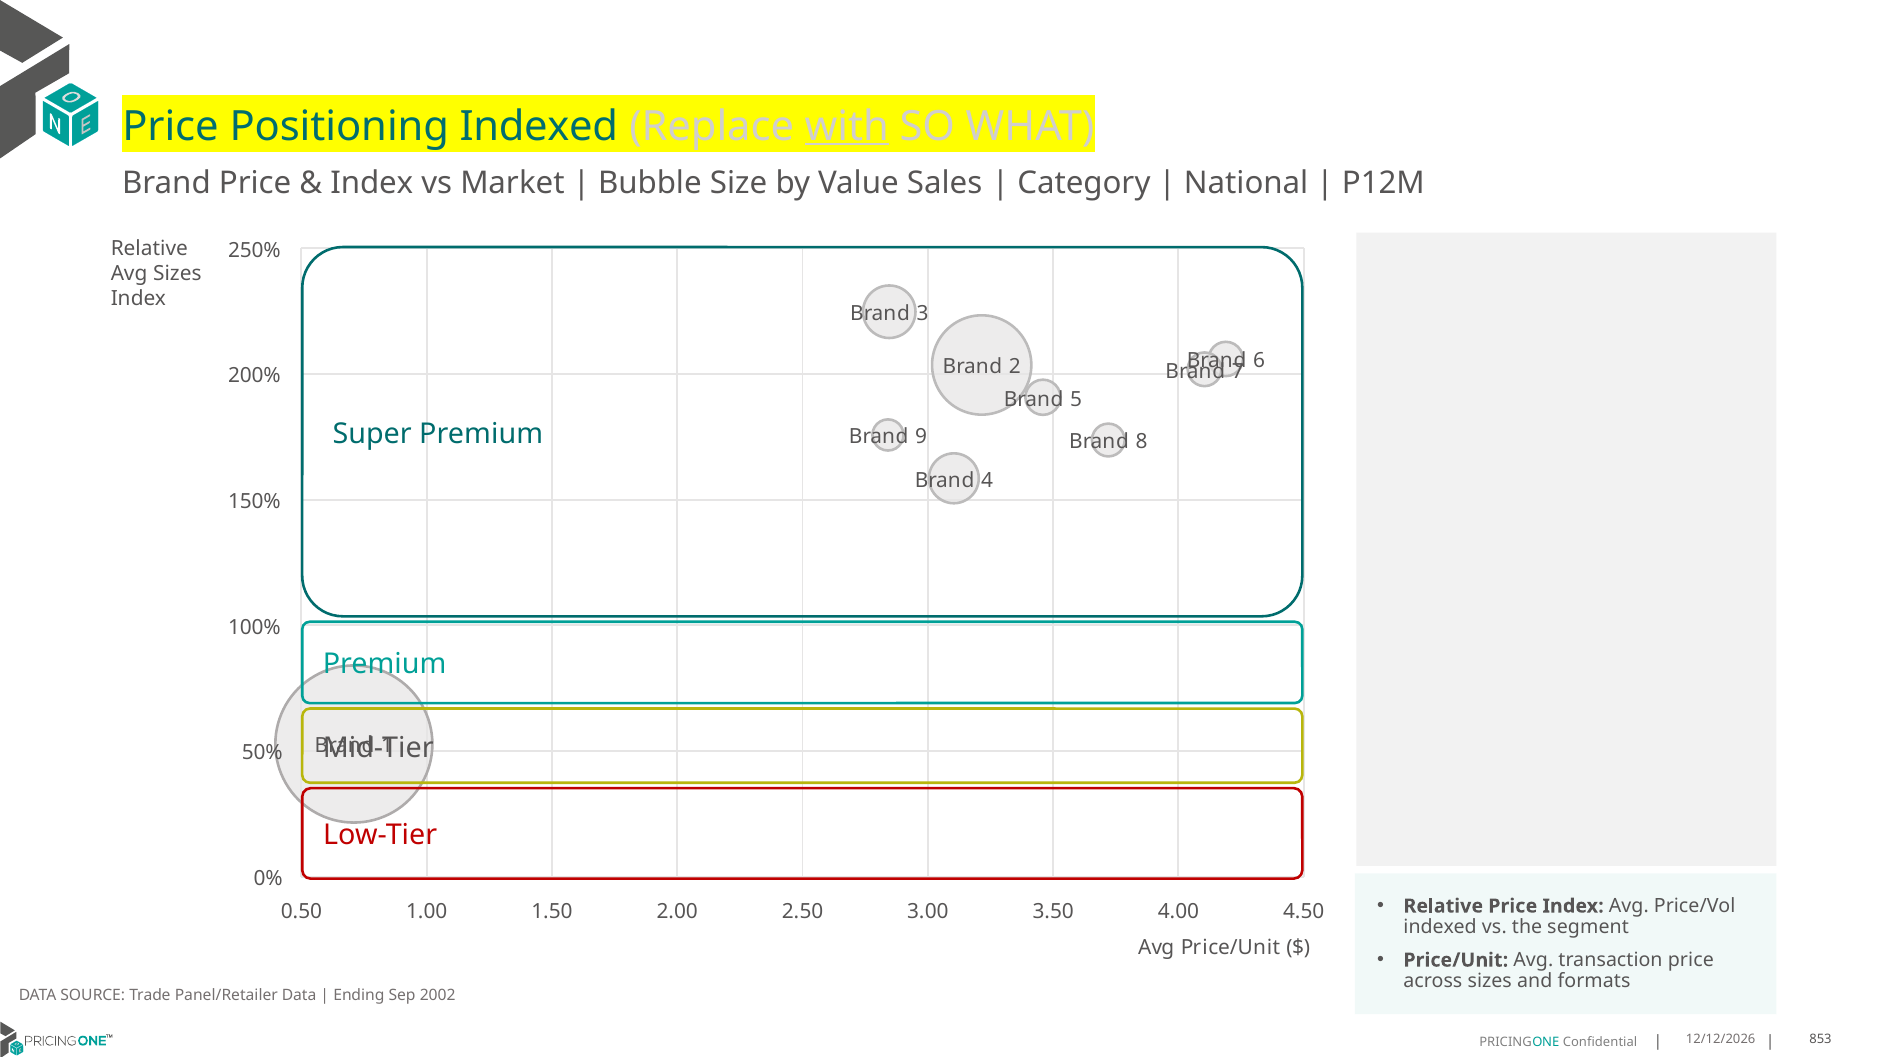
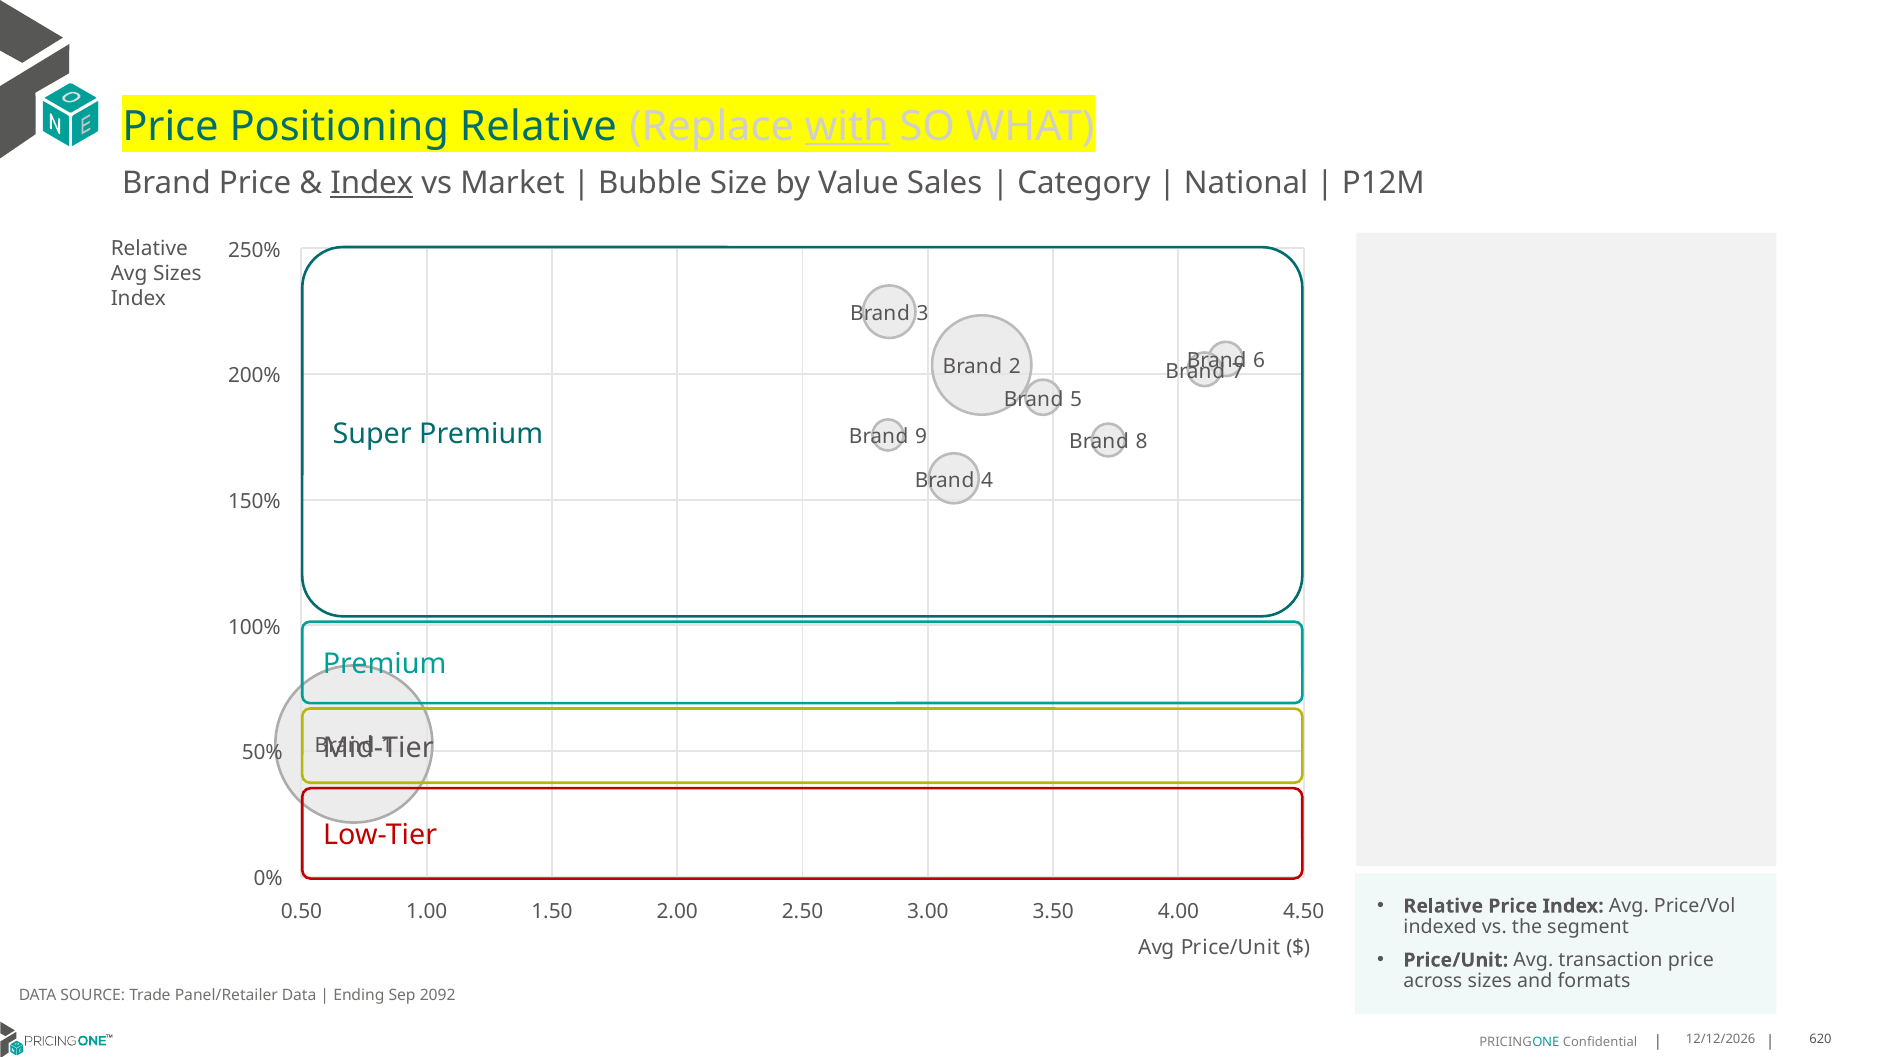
Positioning Indexed: Indexed -> Relative (538, 126)
Index underline: none -> present (372, 183)
2002: 2002 -> 2092 (438, 995)
853: 853 -> 620 (1820, 1039)
